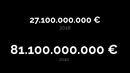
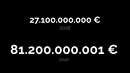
81.100.000.000: 81.100.000.000 -> 81.200.000.001 (57, 50)
